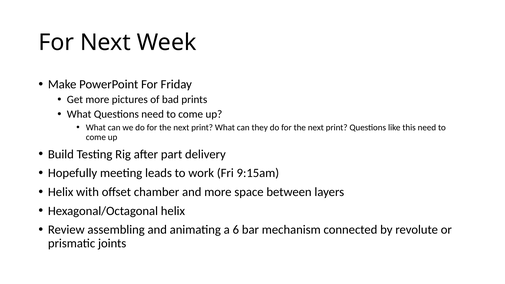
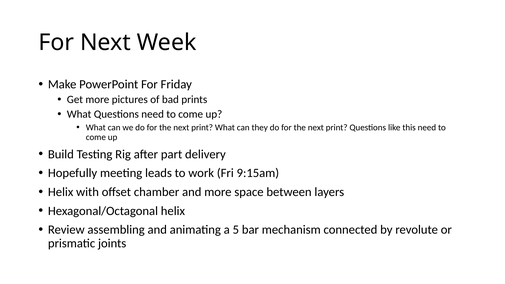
6: 6 -> 5 (236, 230)
